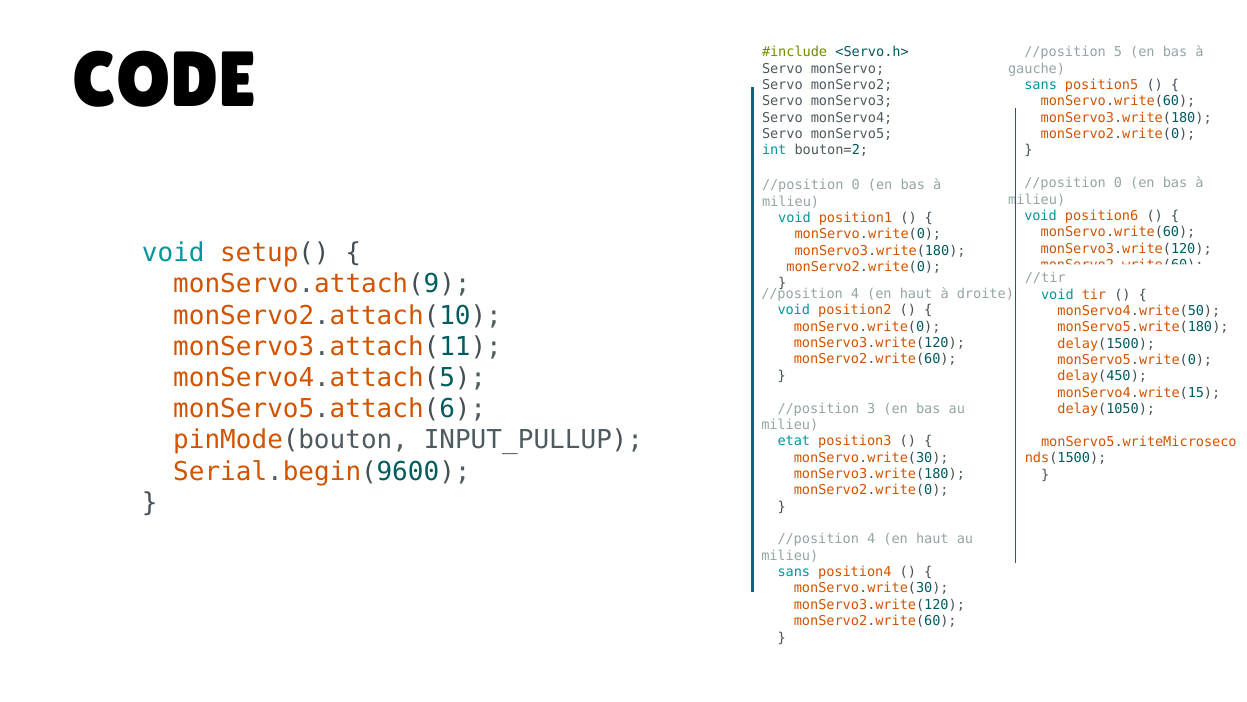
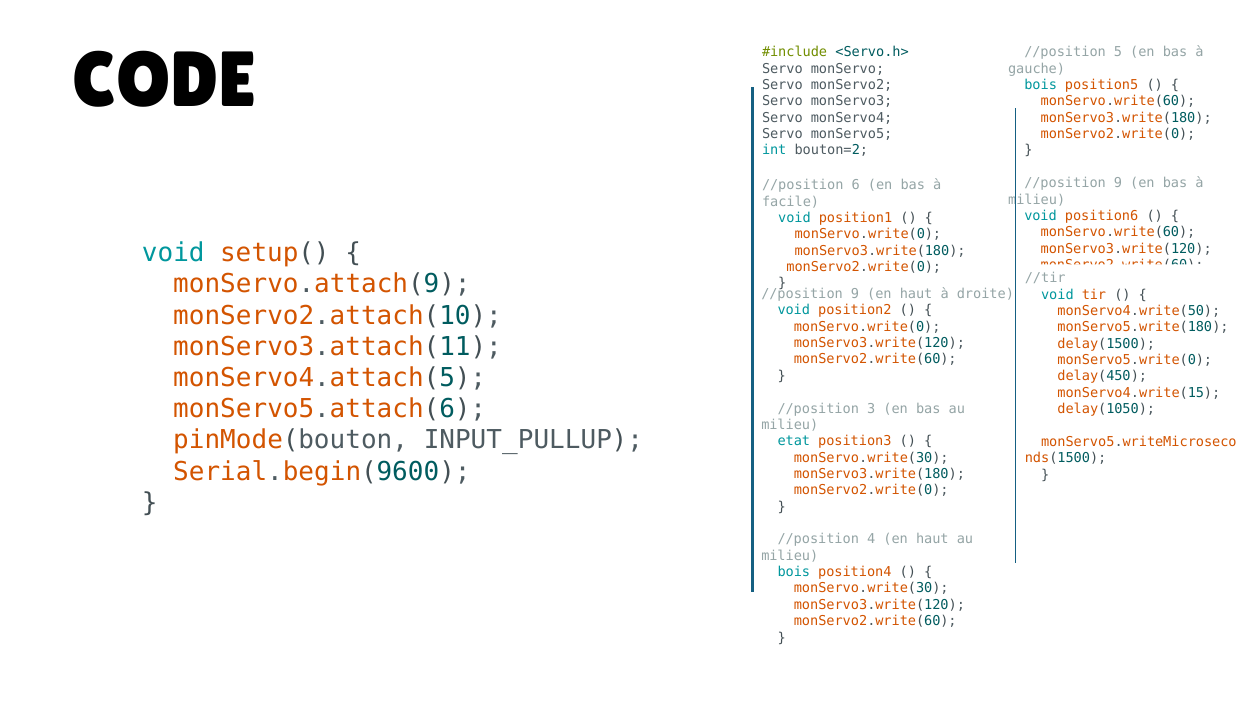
sans: sans -> bois (1041, 85)
0: 0 -> 9 (1118, 183)
0: 0 -> 6 (856, 185)
milieu: milieu -> facile (791, 202)
4: 4 -> 9 (855, 294)
sans: sans -> bois (794, 572)
